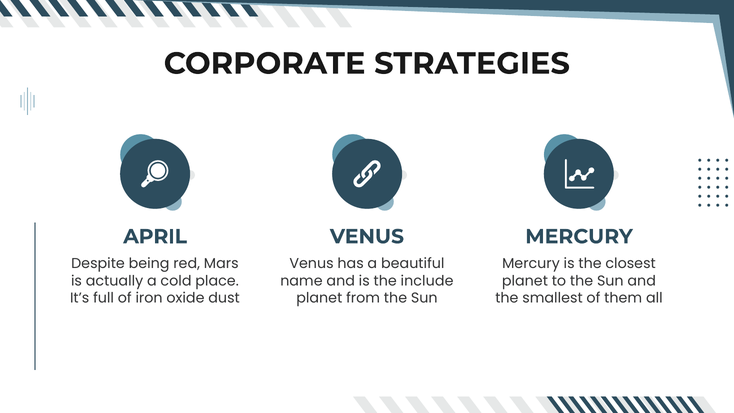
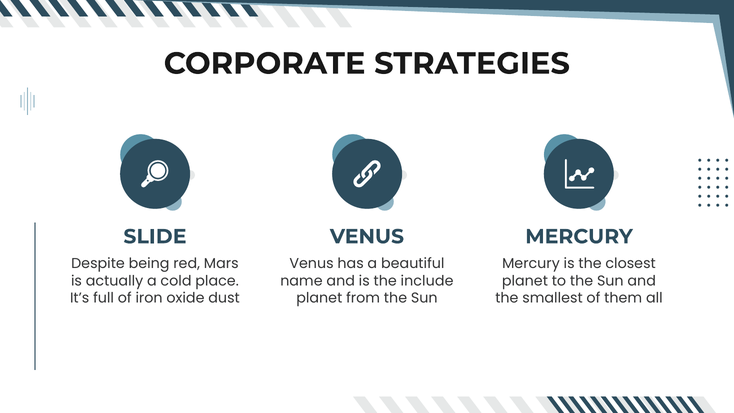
APRIL: APRIL -> SLIDE (155, 236)
